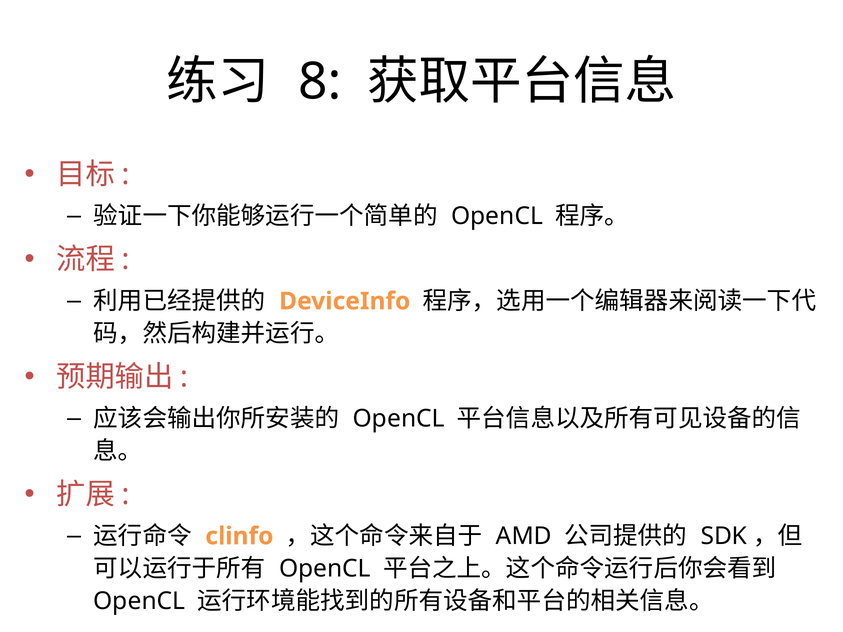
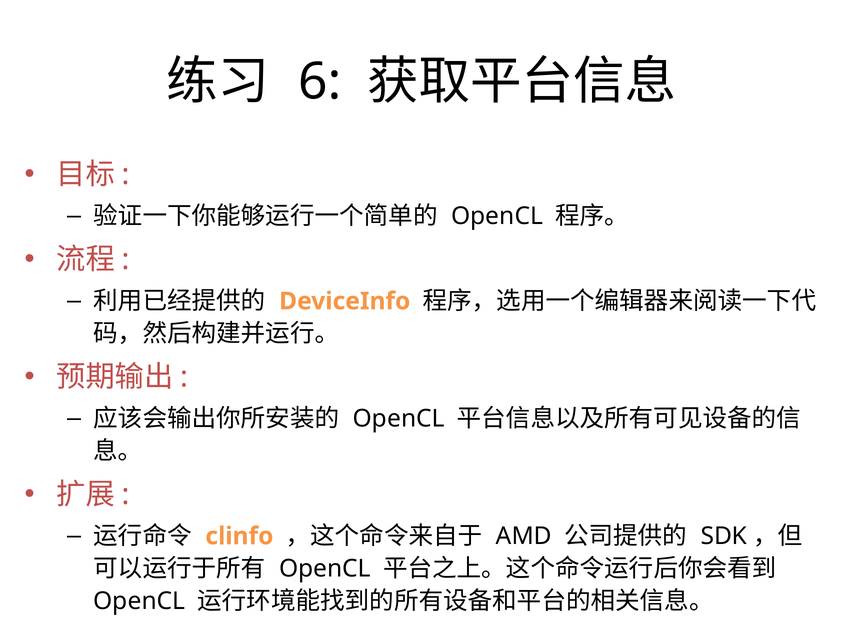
8: 8 -> 6 (320, 82)
